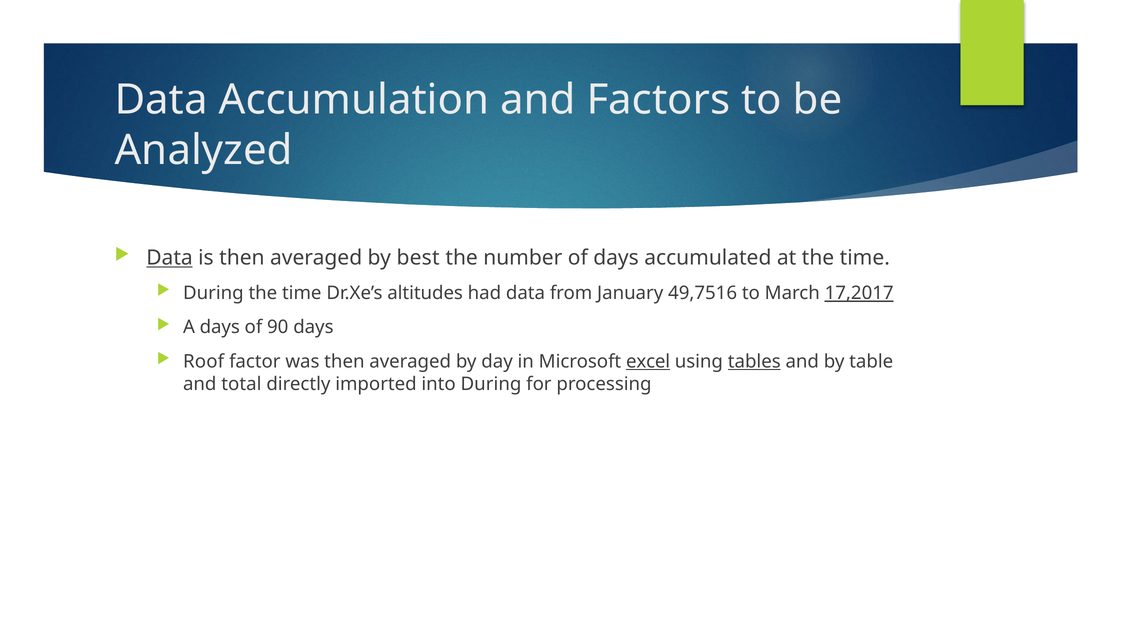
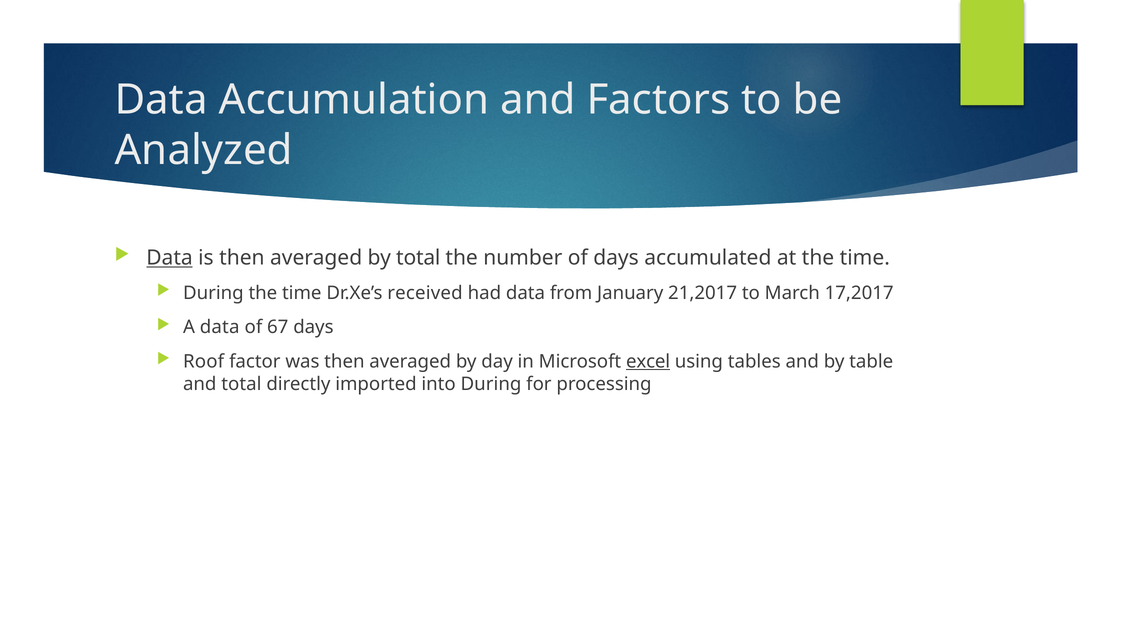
by best: best -> total (418, 258)
altitudes: altitudes -> received (425, 293)
49,7516: 49,7516 -> 21,2017 (703, 293)
17,2017 underline: present -> none (859, 293)
A days: days -> data (220, 327)
90: 90 -> 67 (278, 327)
tables underline: present -> none (754, 362)
